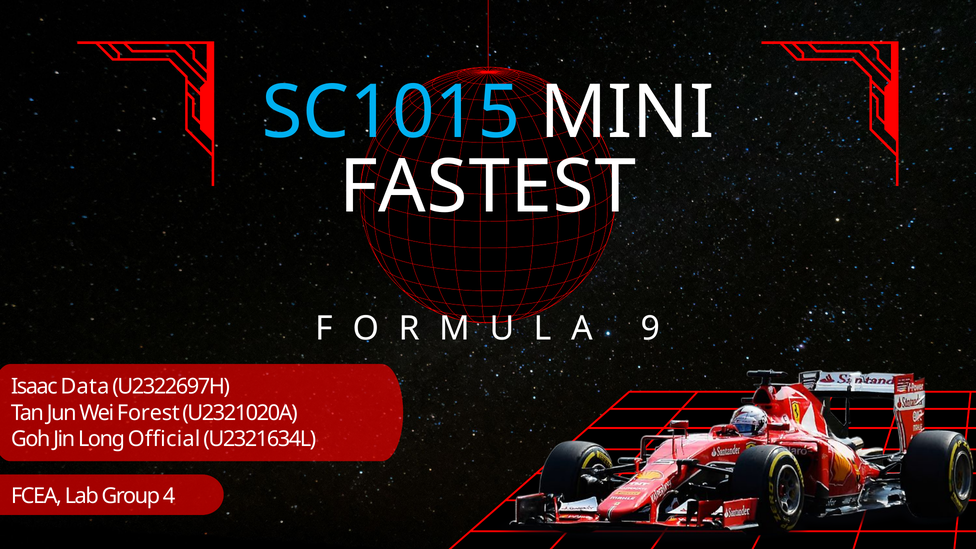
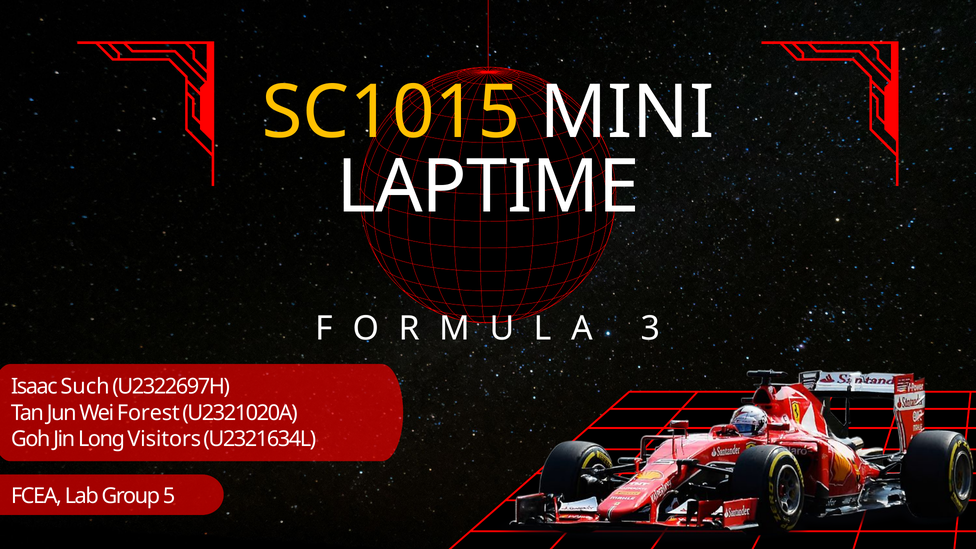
SC1015 colour: light blue -> yellow (391, 113)
FASTEST: FASTEST -> LAPTIME (488, 187)
9: 9 -> 3 (651, 329)
Data: Data -> Such (85, 387)
Official: Official -> Visitors (164, 439)
4: 4 -> 5 (169, 496)
